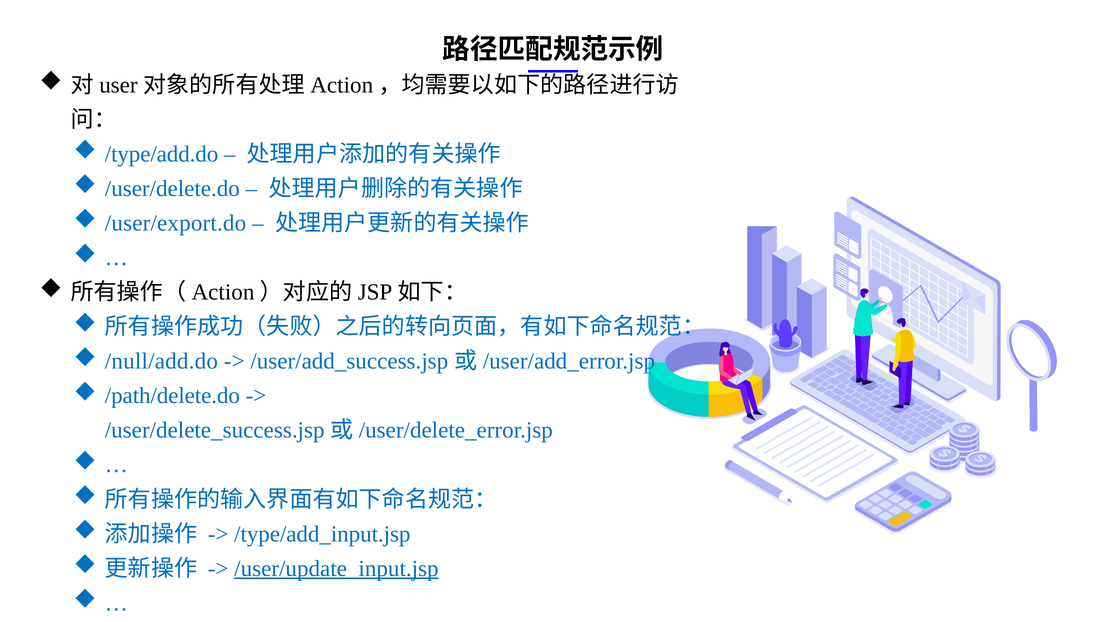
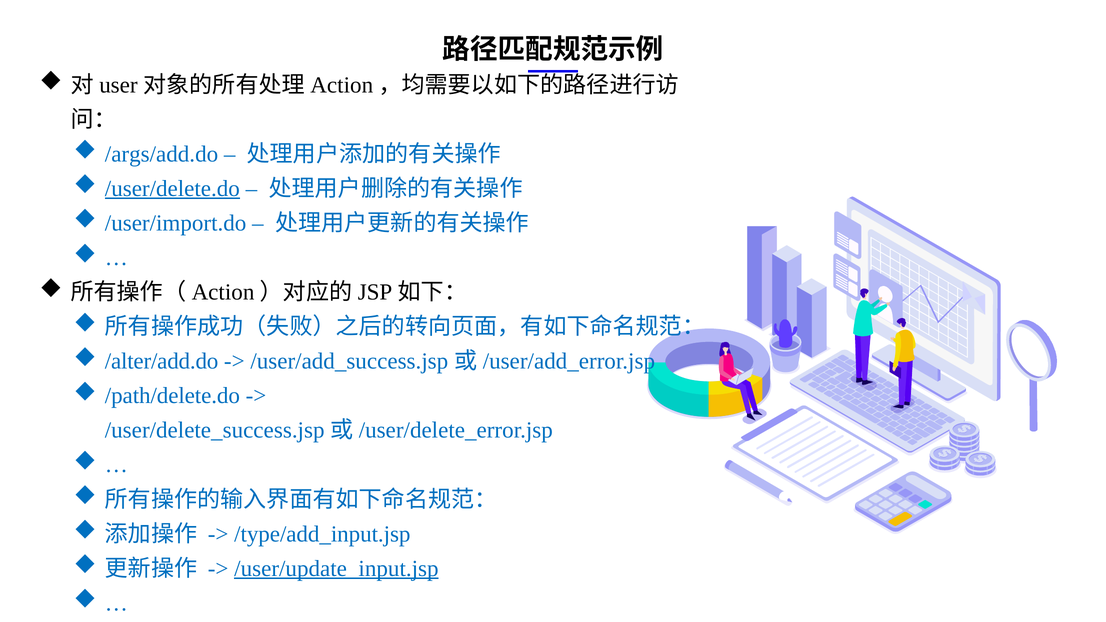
/type/add.do: /type/add.do -> /args/add.do (162, 154)
/user/delete.do underline: none -> present (172, 189)
/user/export.do: /user/export.do -> /user/import.do (176, 223)
/null/add.do: /null/add.do -> /alter/add.do (162, 361)
